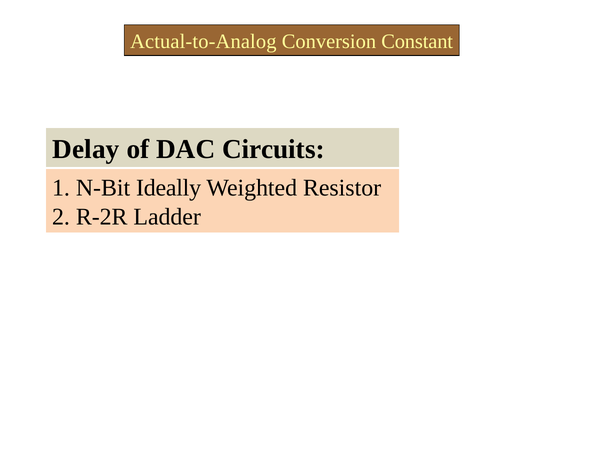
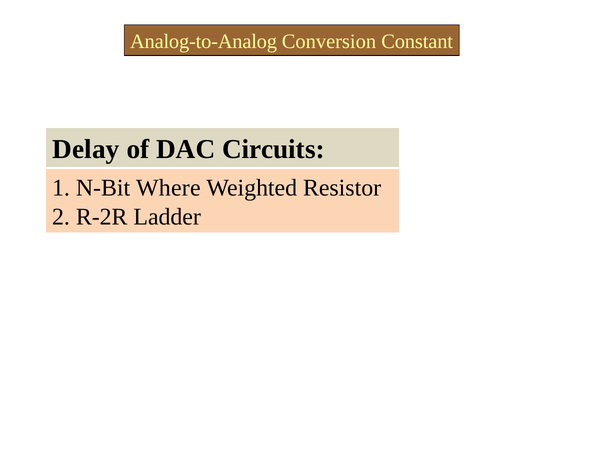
Actual-to-Analog: Actual-to-Analog -> Analog-to-Analog (204, 42)
Ideally: Ideally -> Where (168, 188)
